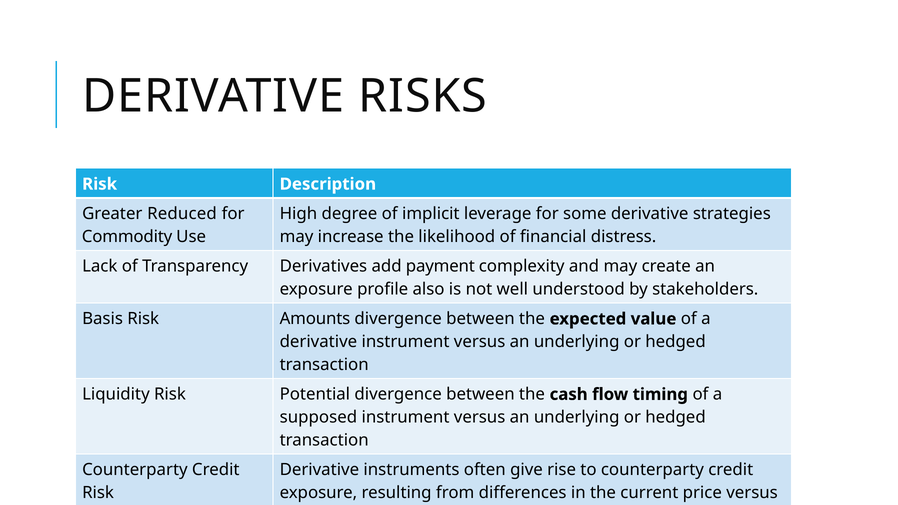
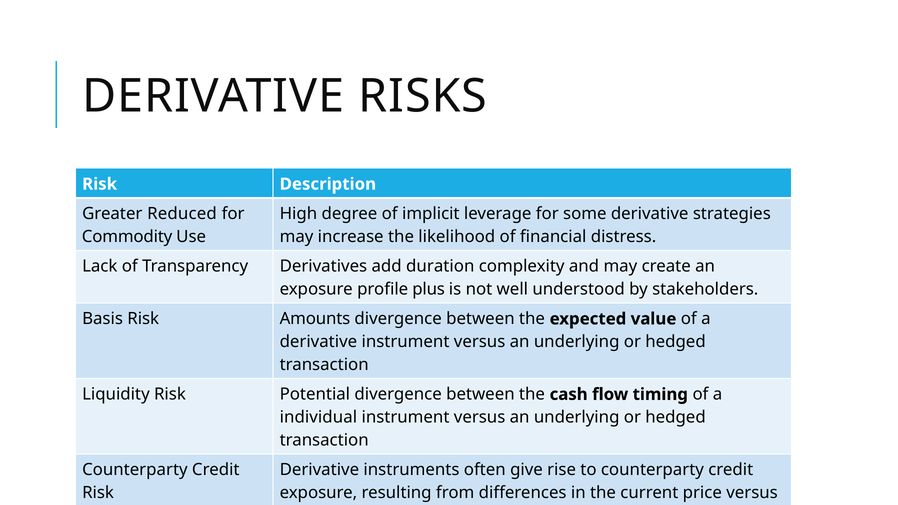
payment: payment -> duration (440, 266)
also: also -> plus (429, 289)
supposed: supposed -> individual (318, 417)
